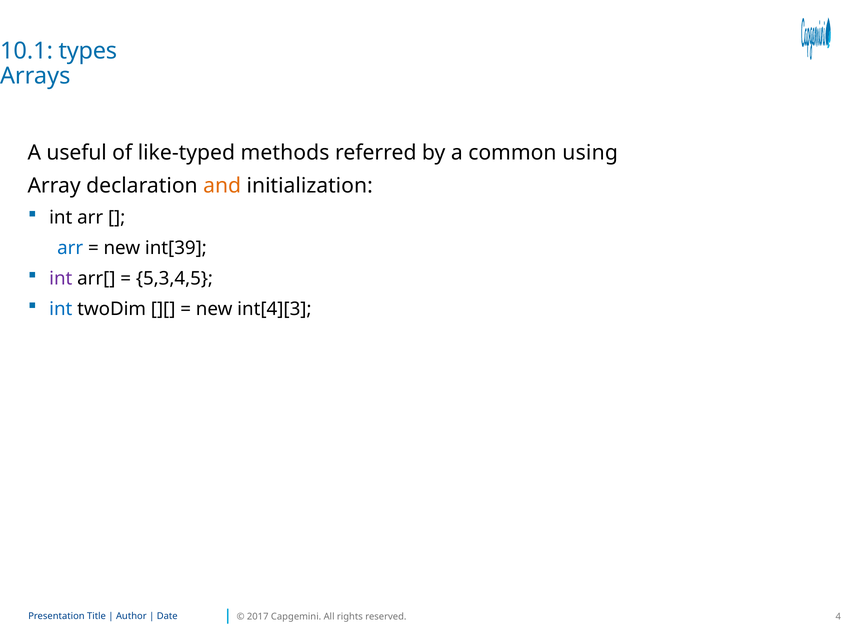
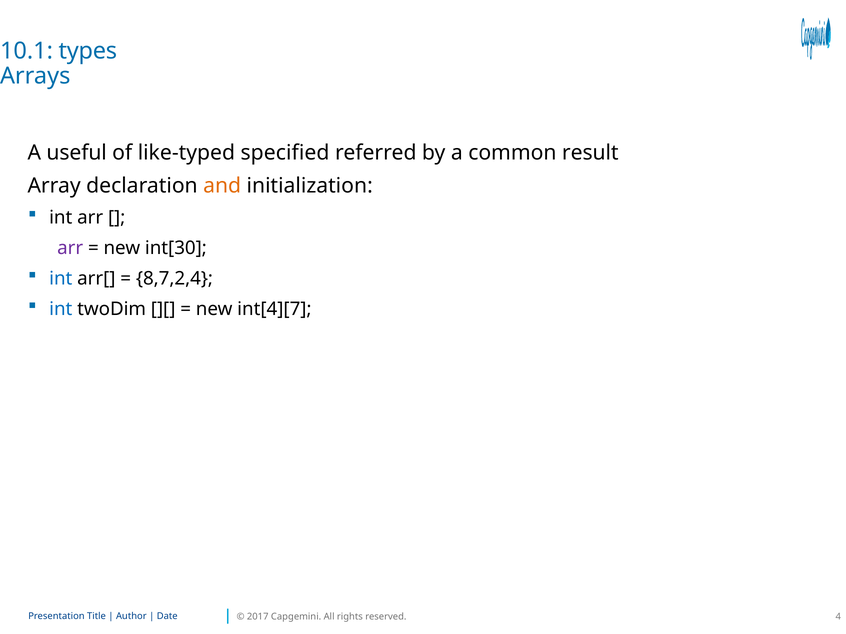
methods: methods -> specified (285, 153)
using: using -> result (590, 153)
arr colour: blue -> purple (70, 248)
int[39: int[39 -> int[30 (176, 248)
int colour: purple -> blue (61, 279)
5,3,4,5: 5,3,4,5 -> 8,7,2,4 (174, 279)
int[4][3: int[4][3 -> int[4][7 (274, 309)
